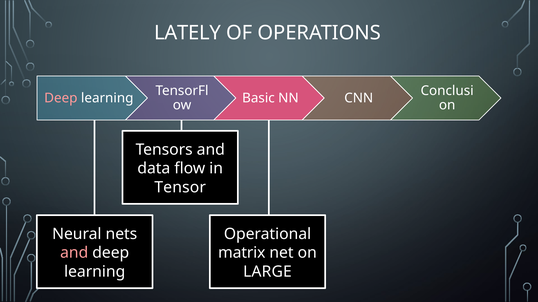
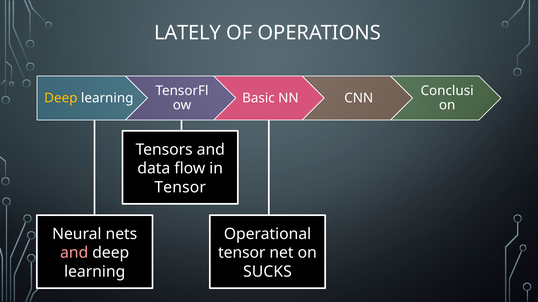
Deep colour: pink -> yellow (61, 98)
matrix: matrix -> tensor (242, 253)
LARGE: LARGE -> SUCKS (267, 272)
